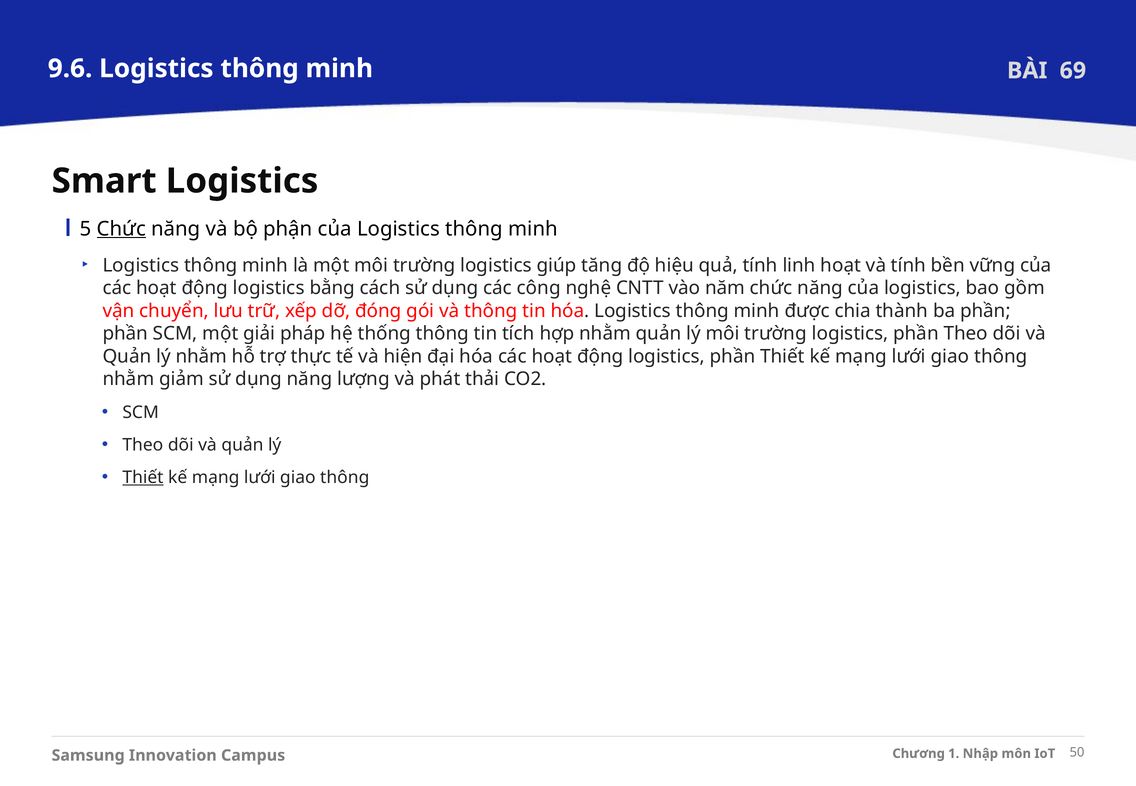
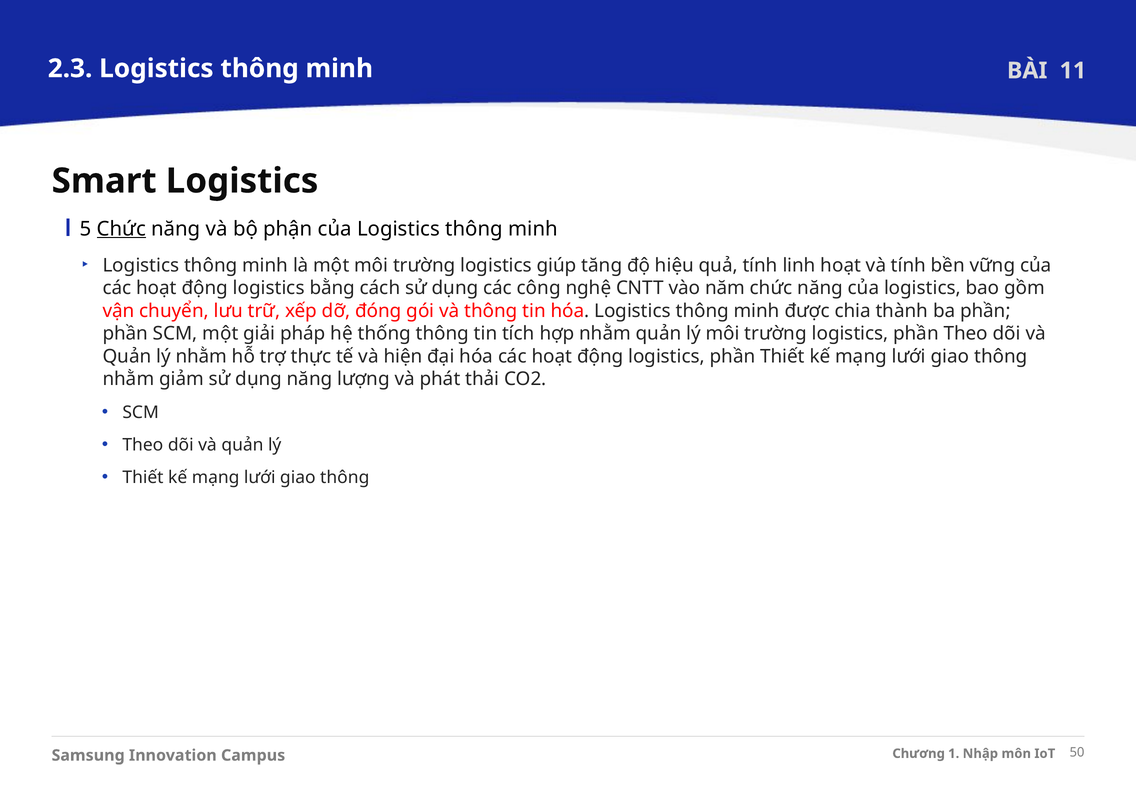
9.6: 9.6 -> 2.3 (70, 69)
69: 69 -> 11 (1073, 71)
Thiết underline: present -> none (143, 478)
